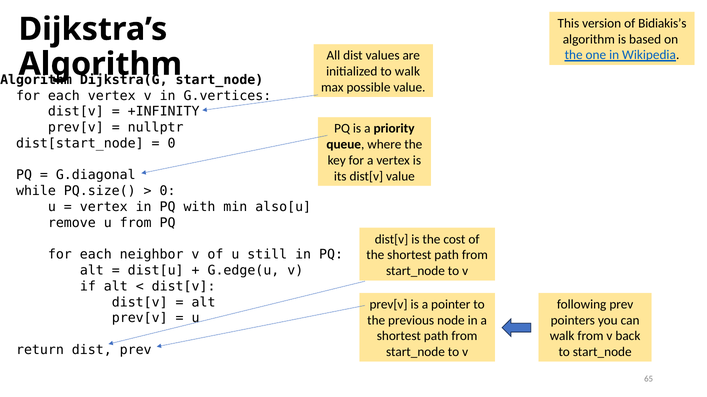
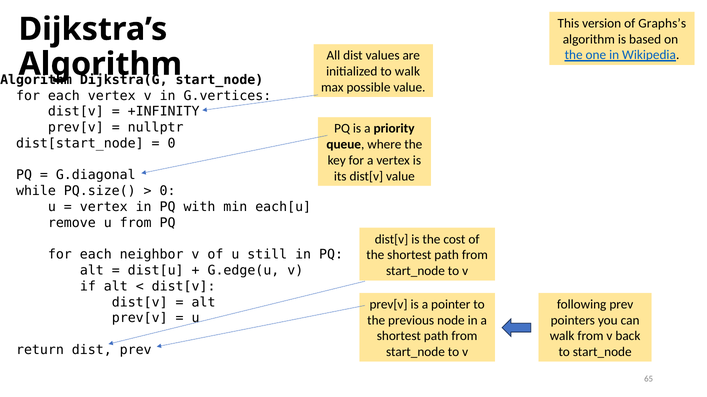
Bidiakis’s: Bidiakis’s -> Graphs’s (662, 23)
also[u: also[u -> each[u (283, 207)
